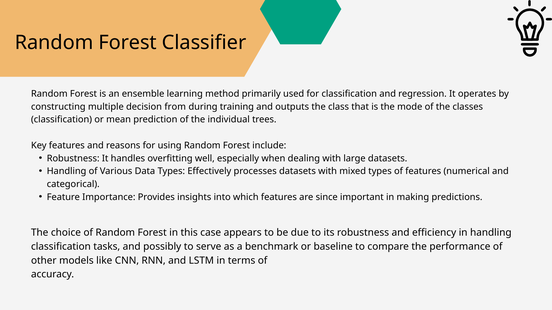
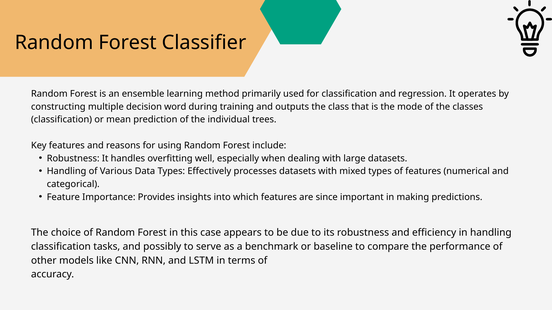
from: from -> word (175, 107)
